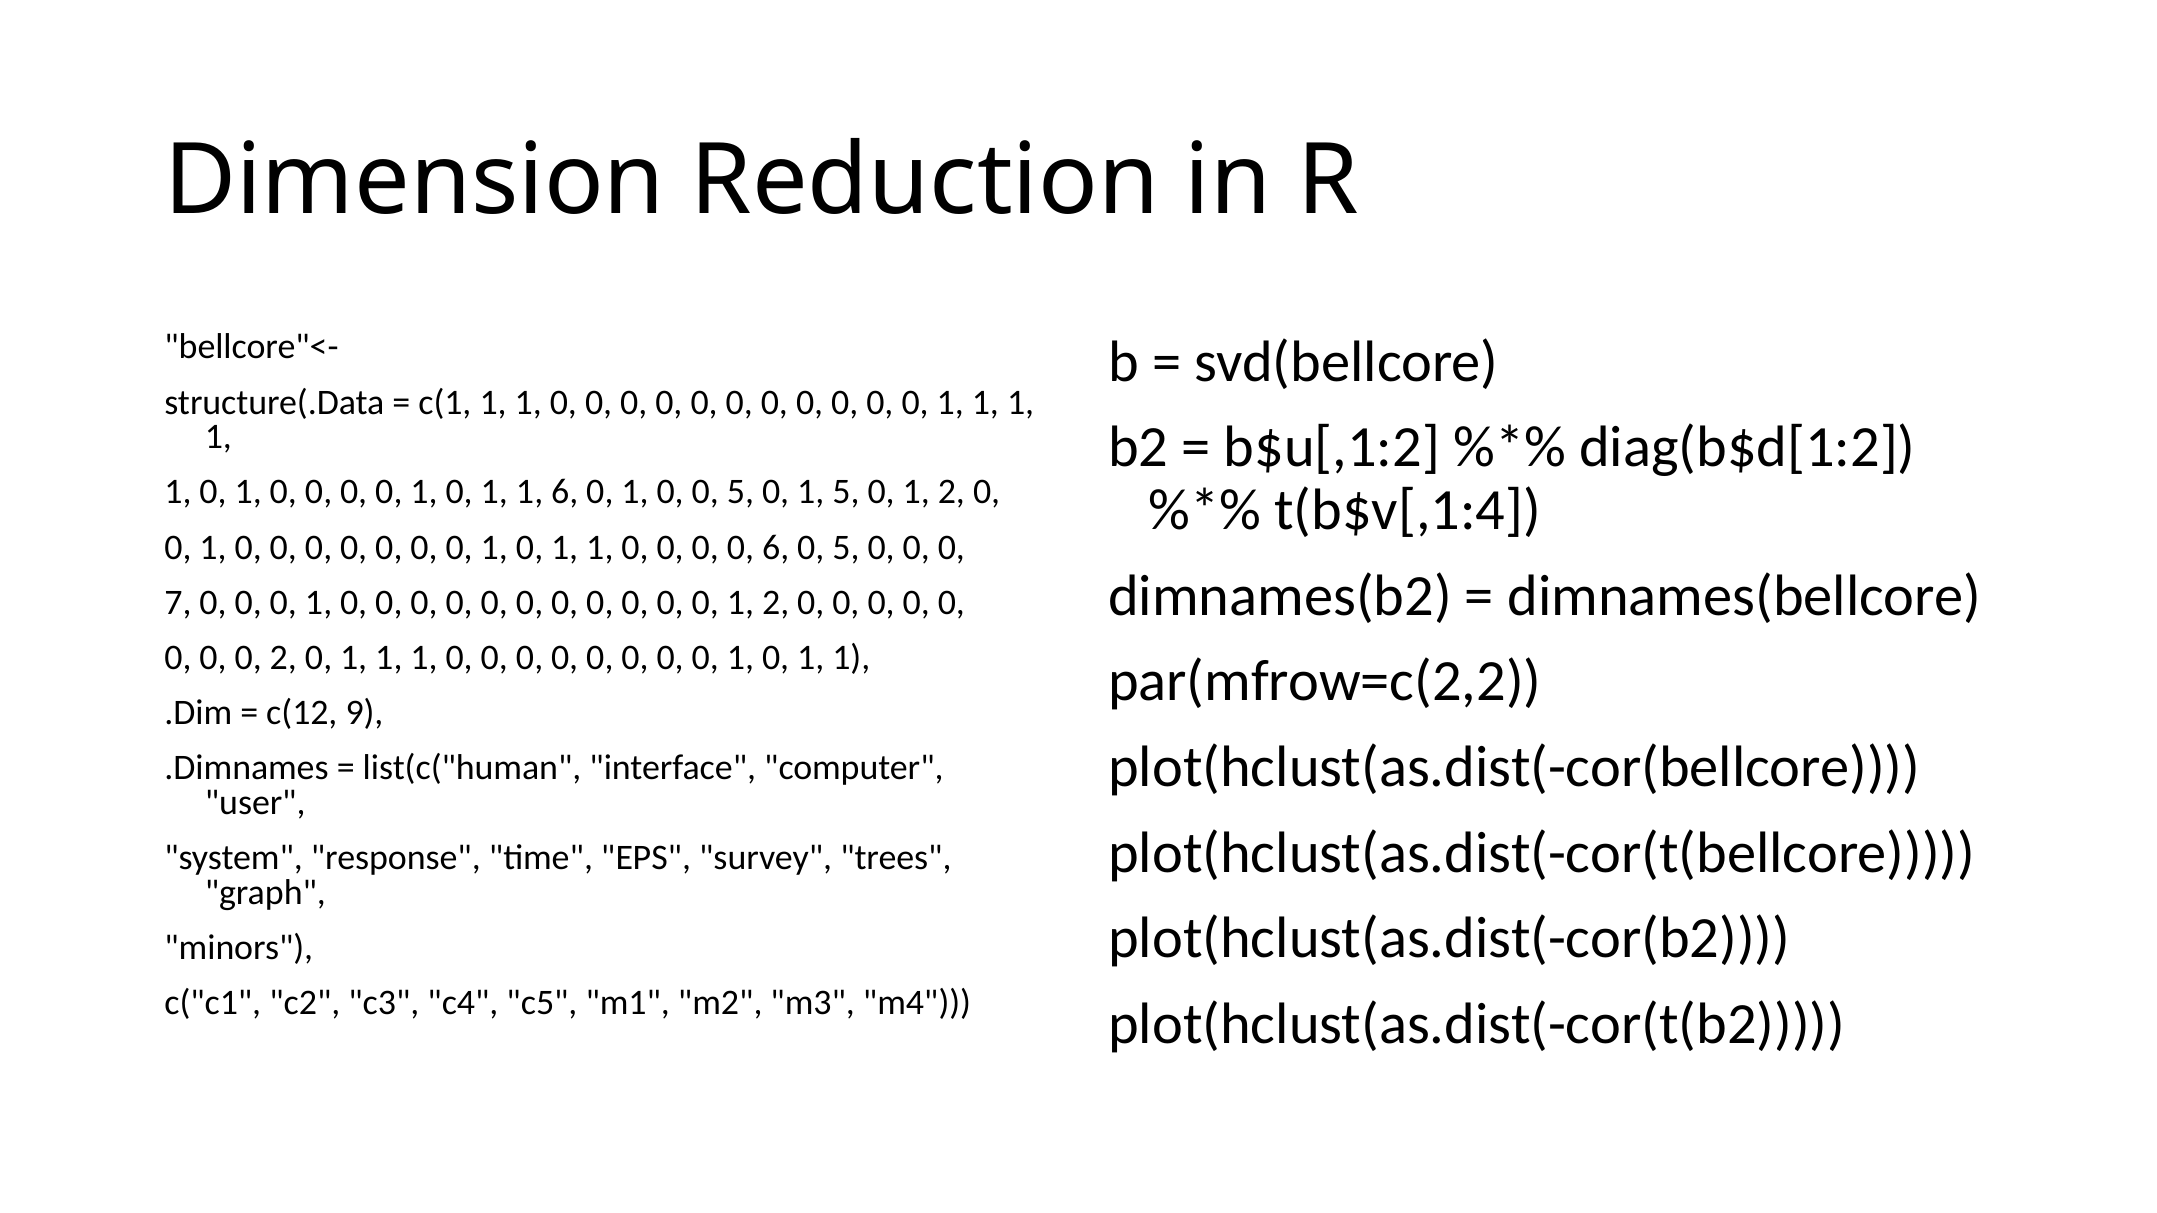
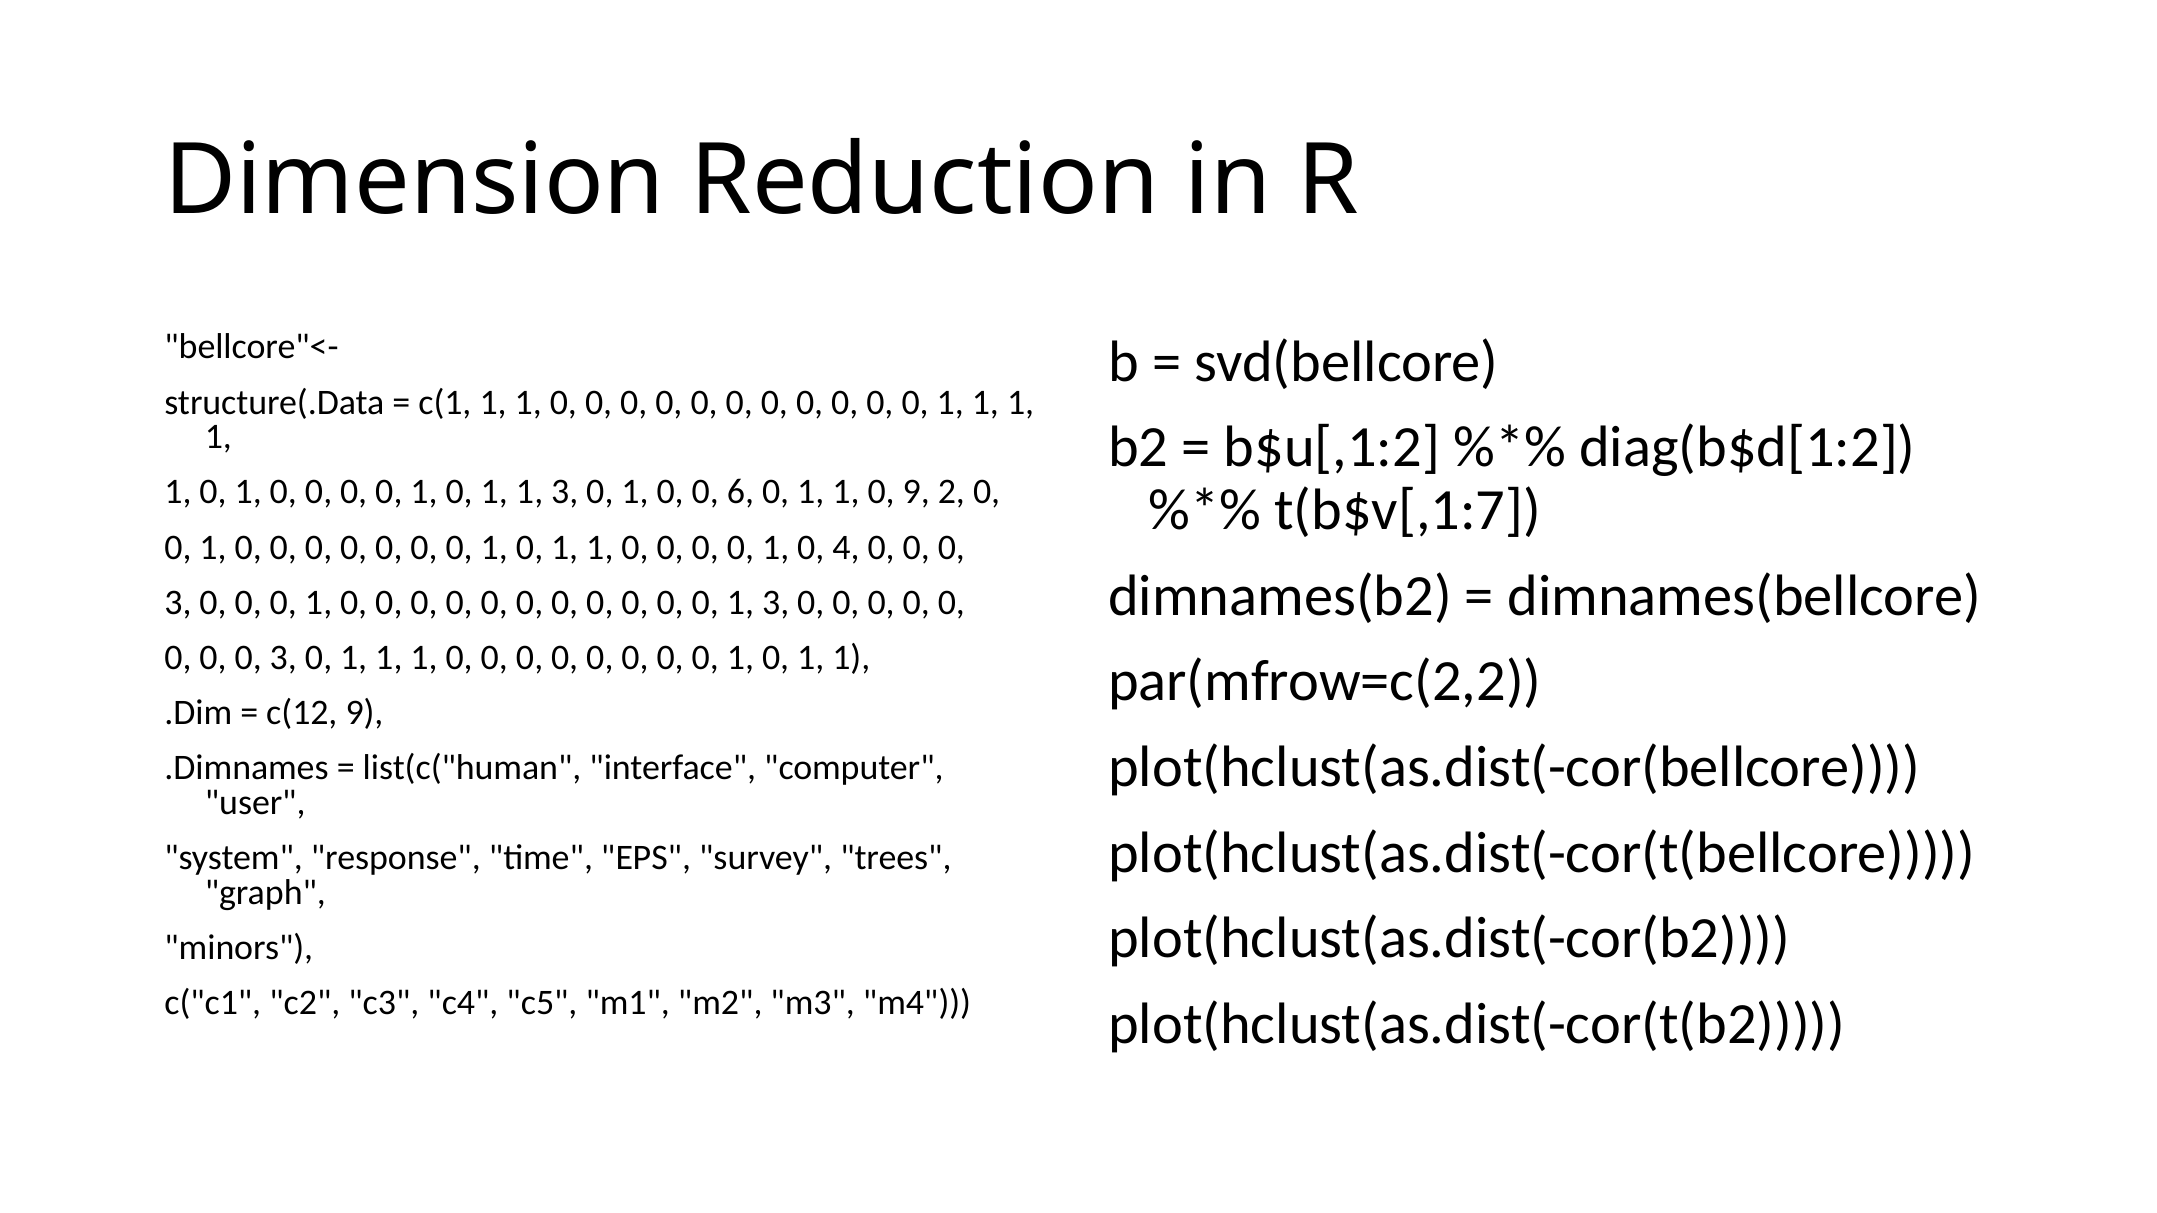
1 1 6: 6 -> 3 (565, 492)
0 0 5: 5 -> 6 (741, 492)
5: 5 -> 1 (846, 492)
1: 1 -> 9 (916, 492)
t(b$v[,1:4: t(b$v[,1:4 -> t(b$v[,1:7 (1408, 511)
6: 6 -> 1 (776, 547)
5: 5 -> 4 (846, 547)
7: 7 -> 3 (178, 602)
0 0 1 2: 2 -> 3 (776, 602)
2: 2 -> 3 (283, 658)
